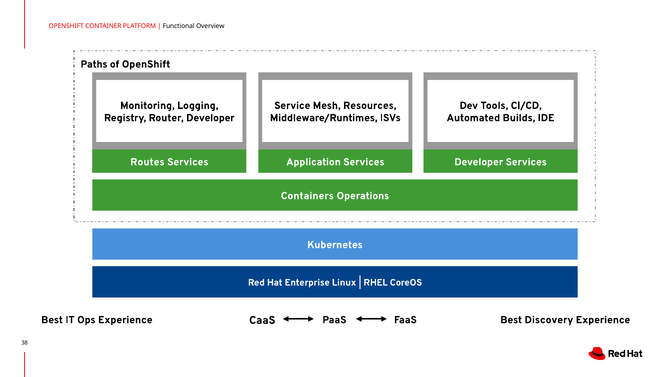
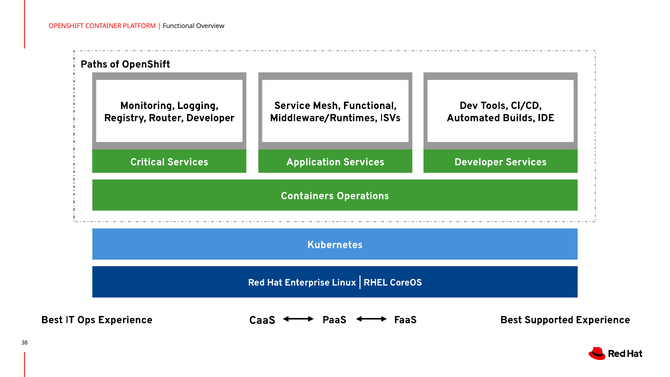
Mesh Resources: Resources -> Functional (370, 105)
Routes: Routes -> Critical (147, 162)
Discovery: Discovery -> Supported (549, 320)
